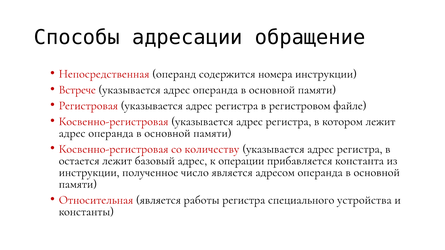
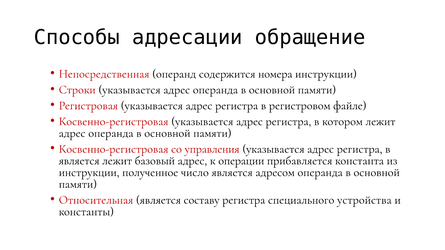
Встрече: Встрече -> Строки (77, 90)
количеству: количеству -> управления (212, 149)
остается: остается -> является (79, 161)
работы: работы -> составу (202, 200)
